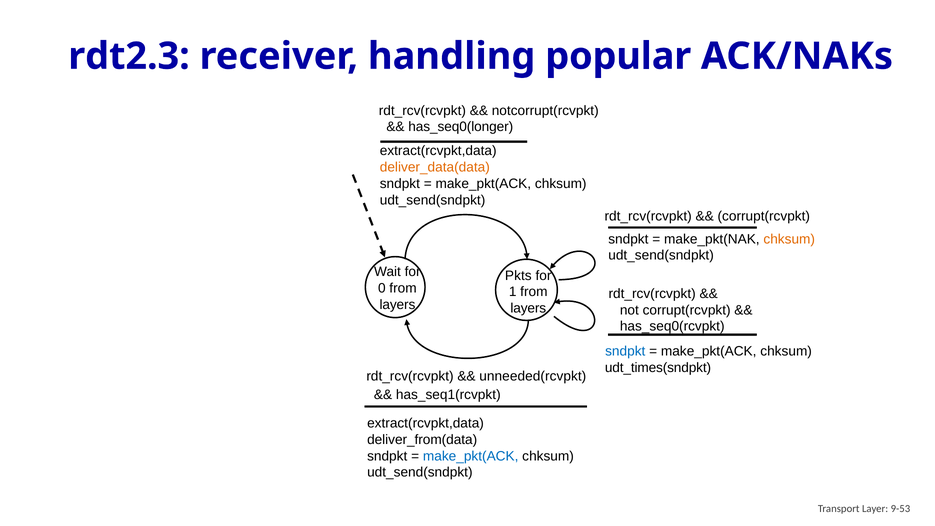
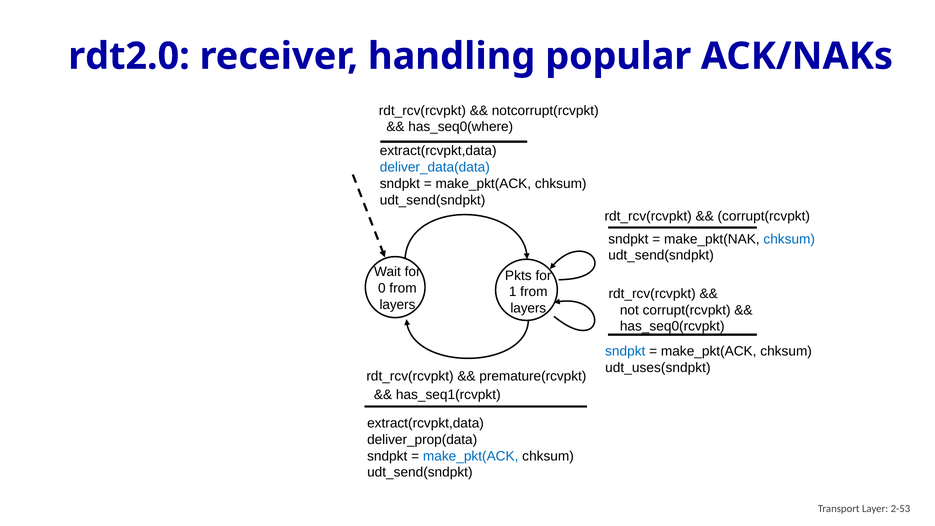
rdt2.3: rdt2.3 -> rdt2.0 (129, 56)
has_seq0(longer: has_seq0(longer -> has_seq0(where (461, 127)
deliver_data(data colour: orange -> blue (435, 167)
chksum colour: orange -> blue (789, 239)
udt_times(sndpkt: udt_times(sndpkt -> udt_uses(sndpkt (658, 368)
unneeded(rcvpkt: unneeded(rcvpkt -> premature(rcvpkt (533, 376)
deliver_from(data: deliver_from(data -> deliver_prop(data (422, 440)
9-53: 9-53 -> 2-53 (900, 509)
